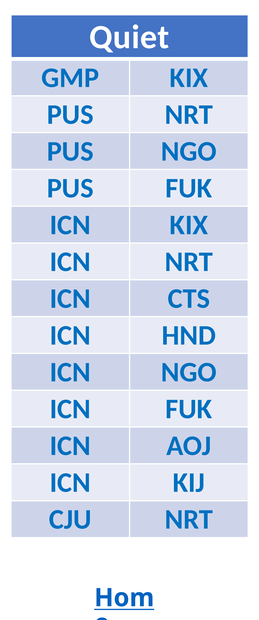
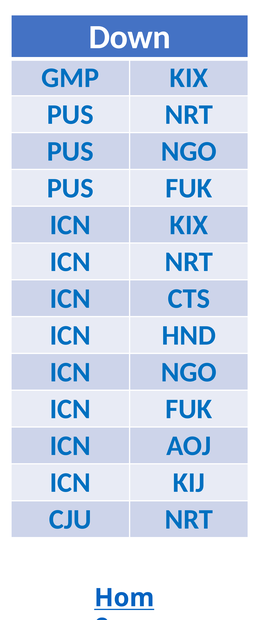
Quiet: Quiet -> Down (130, 37)
